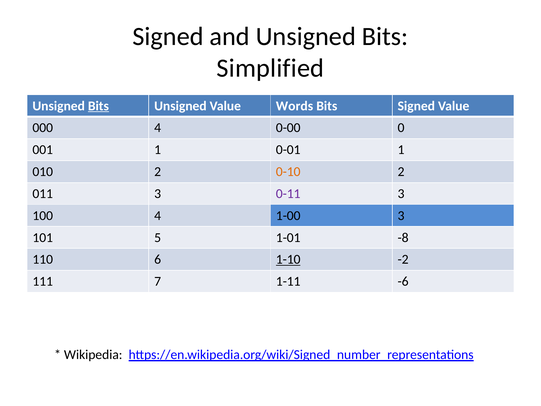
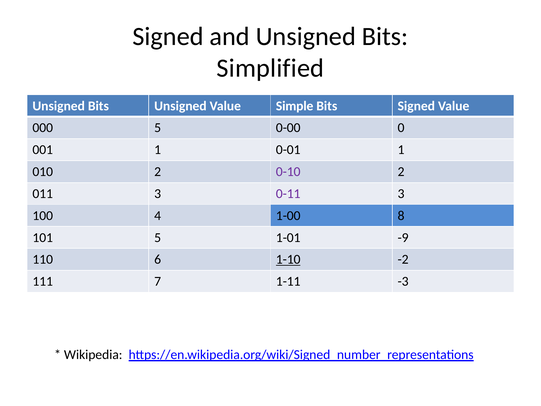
Bits underline: present -> none (98, 106)
Words: Words -> Simple (295, 106)
000 4: 4 -> 5 (158, 128)
0-10 colour: orange -> purple (288, 172)
1-00 3: 3 -> 8 (401, 215)
-8: -8 -> -9 (403, 237)
-6: -6 -> -3 (403, 281)
